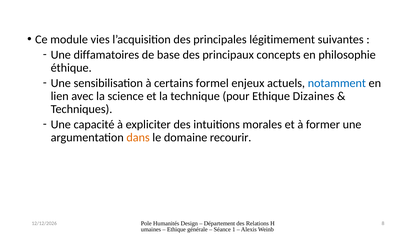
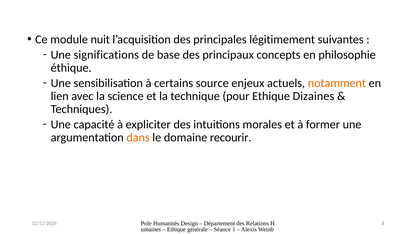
vies: vies -> nuit (100, 39)
diffamatoires: diffamatoires -> significations (106, 55)
formel: formel -> source (212, 83)
notamment colour: blue -> orange (337, 83)
